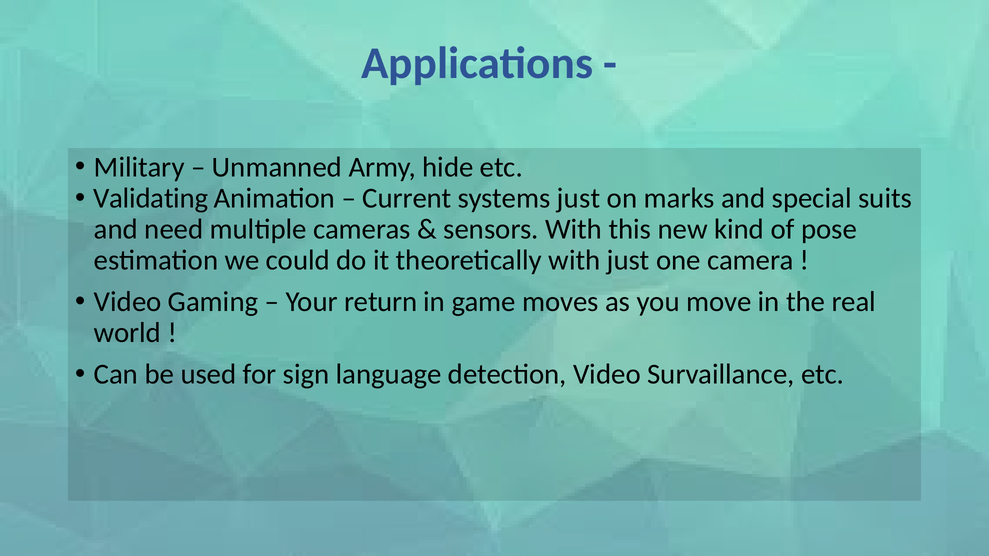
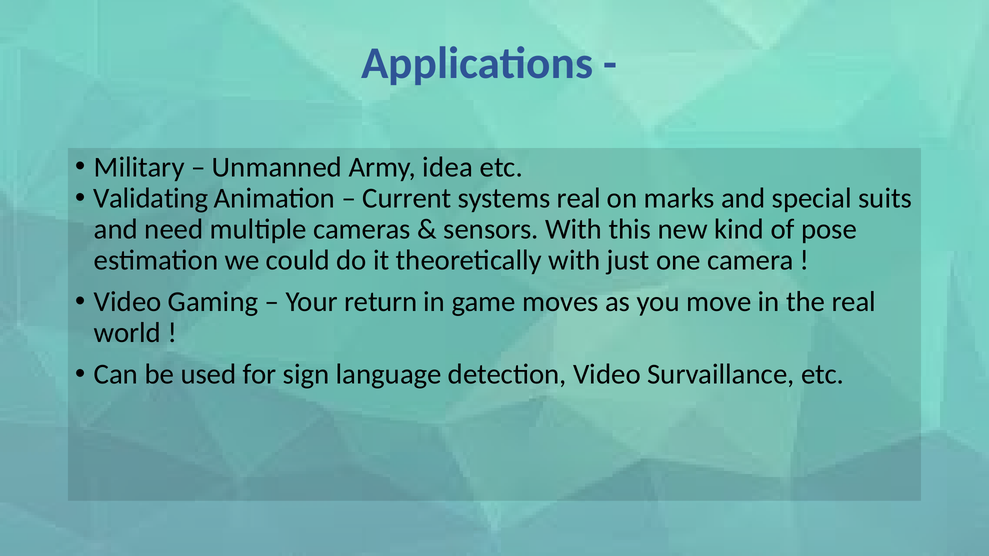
hide: hide -> idea (448, 167)
systems just: just -> real (579, 198)
